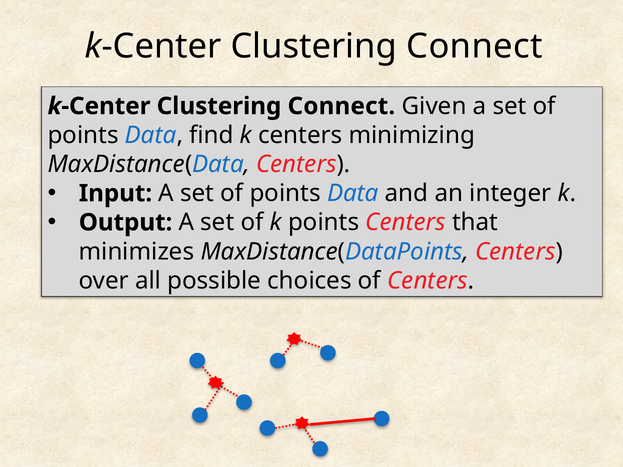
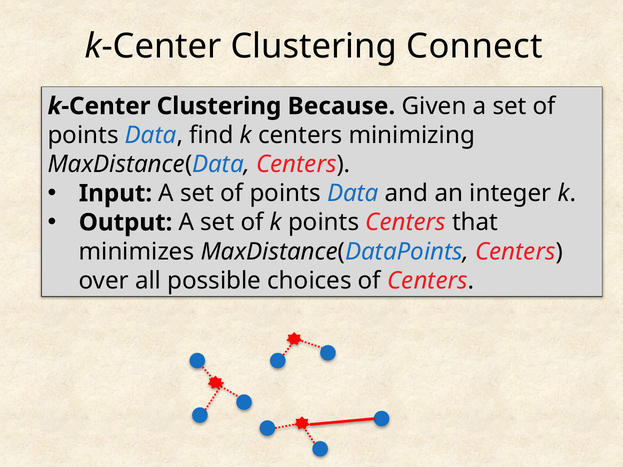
Connect: Connect -> Because (341, 106)
